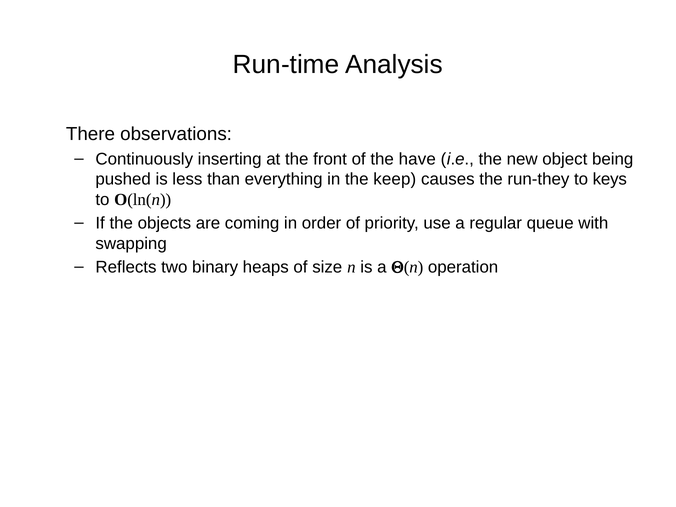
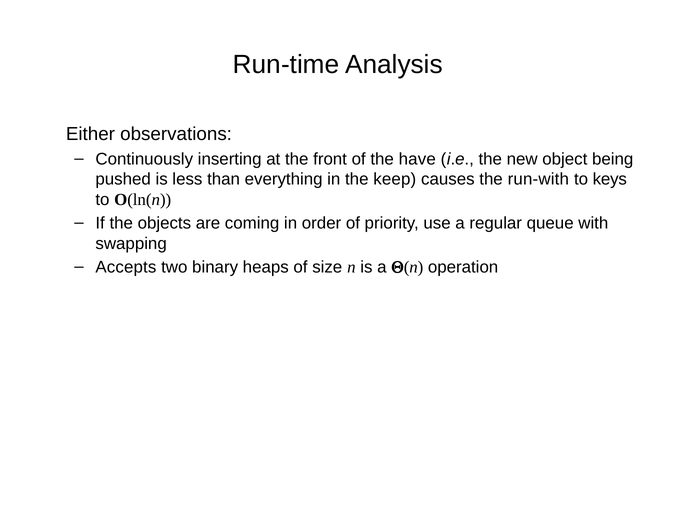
There: There -> Either (90, 134)
run-they: run-they -> run-with (538, 179)
Reflects: Reflects -> Accepts (126, 267)
